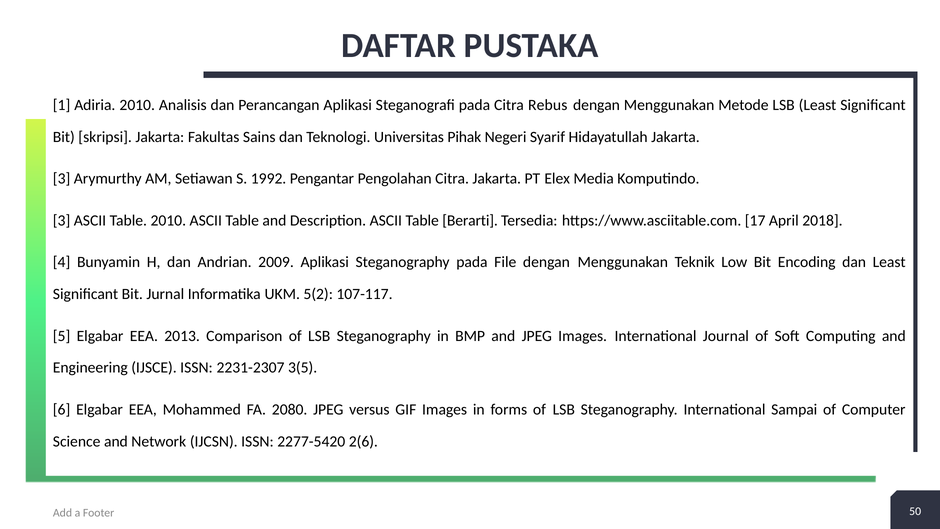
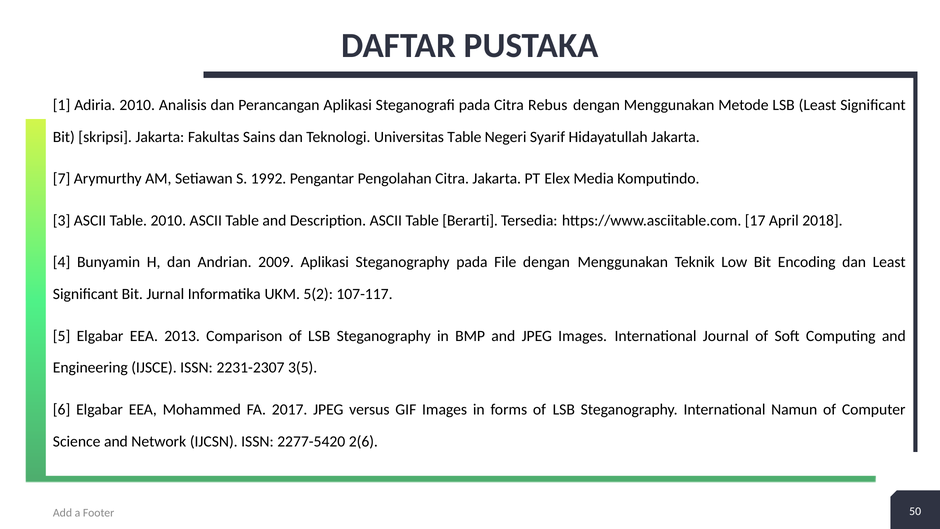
Universitas Pihak: Pihak -> Table (464, 137)
3: 3 -> 7 (62, 179)
2080: 2080 -> 2017 (290, 409)
Sampai: Sampai -> Namun (794, 409)
